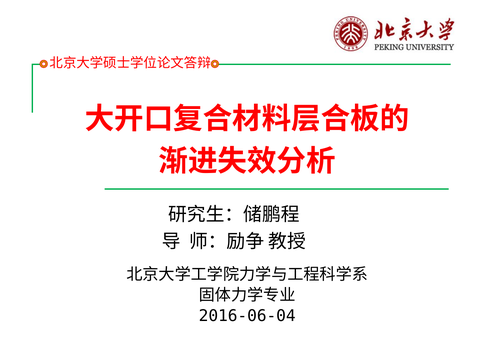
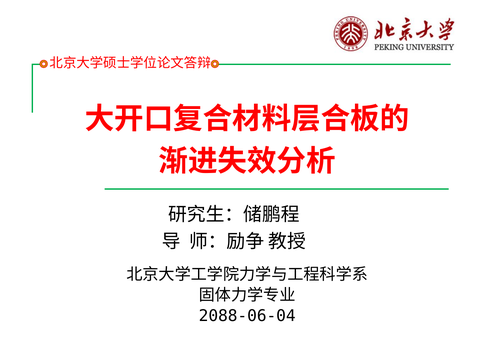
2016-06-04: 2016-06-04 -> 2088-06-04 (247, 316)
